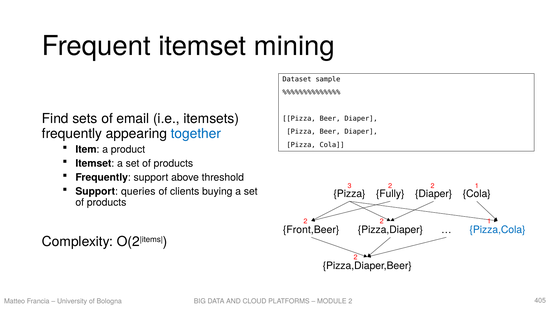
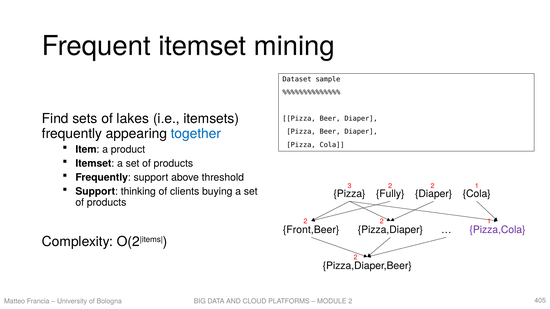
email: email -> lakes (133, 119)
queries: queries -> thinking (138, 192)
Pizza,Cola colour: blue -> purple (498, 230)
